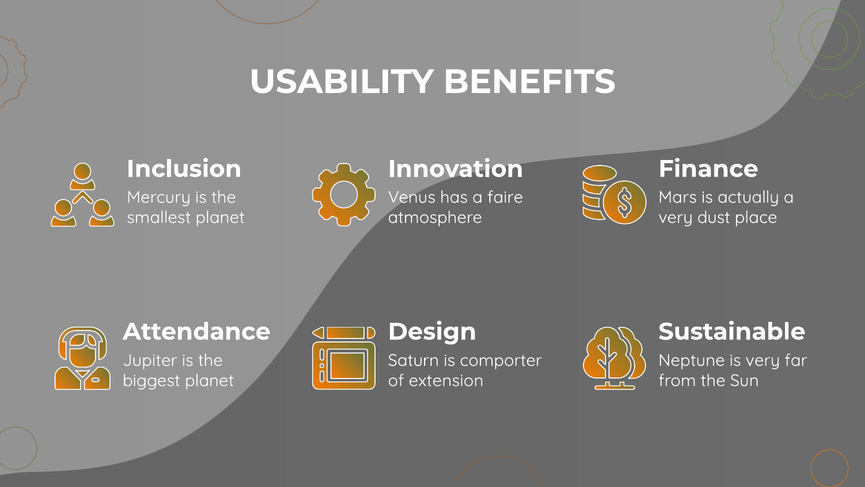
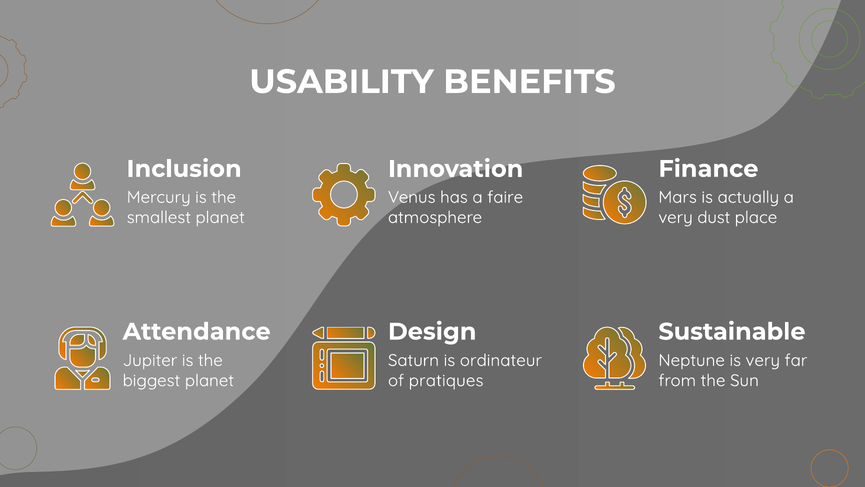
comporter: comporter -> ordinateur (501, 360)
extension: extension -> pratiques (446, 380)
